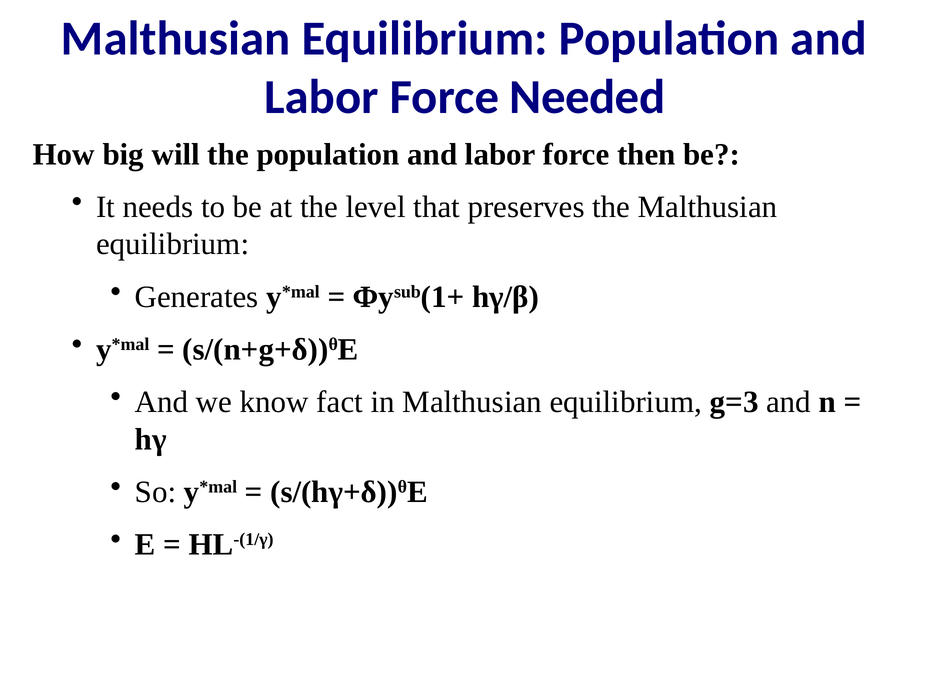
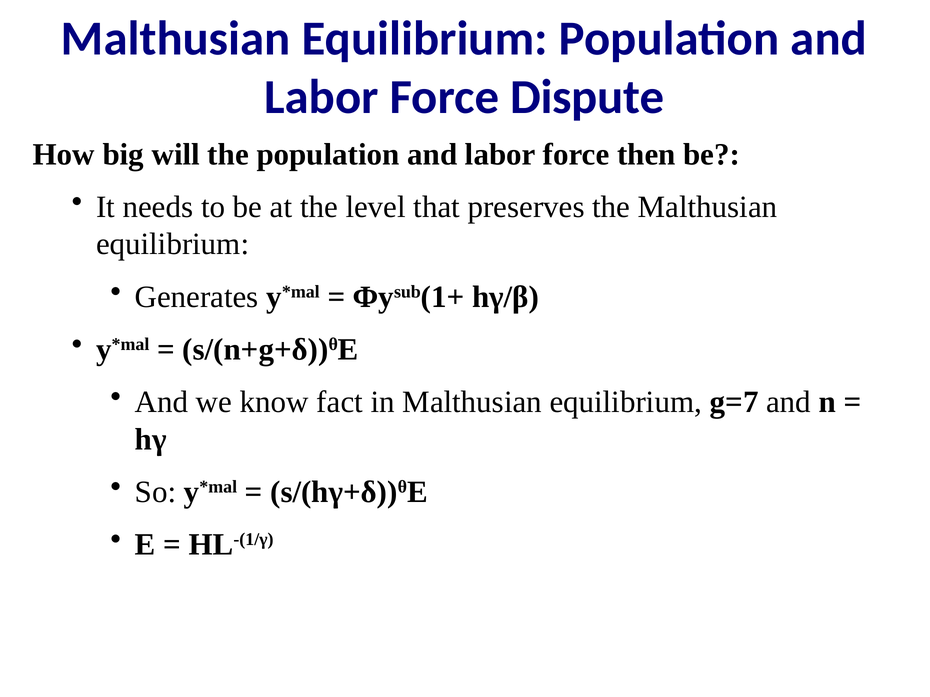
Needed: Needed -> Dispute (587, 97)
g=3: g=3 -> g=7 (734, 402)
